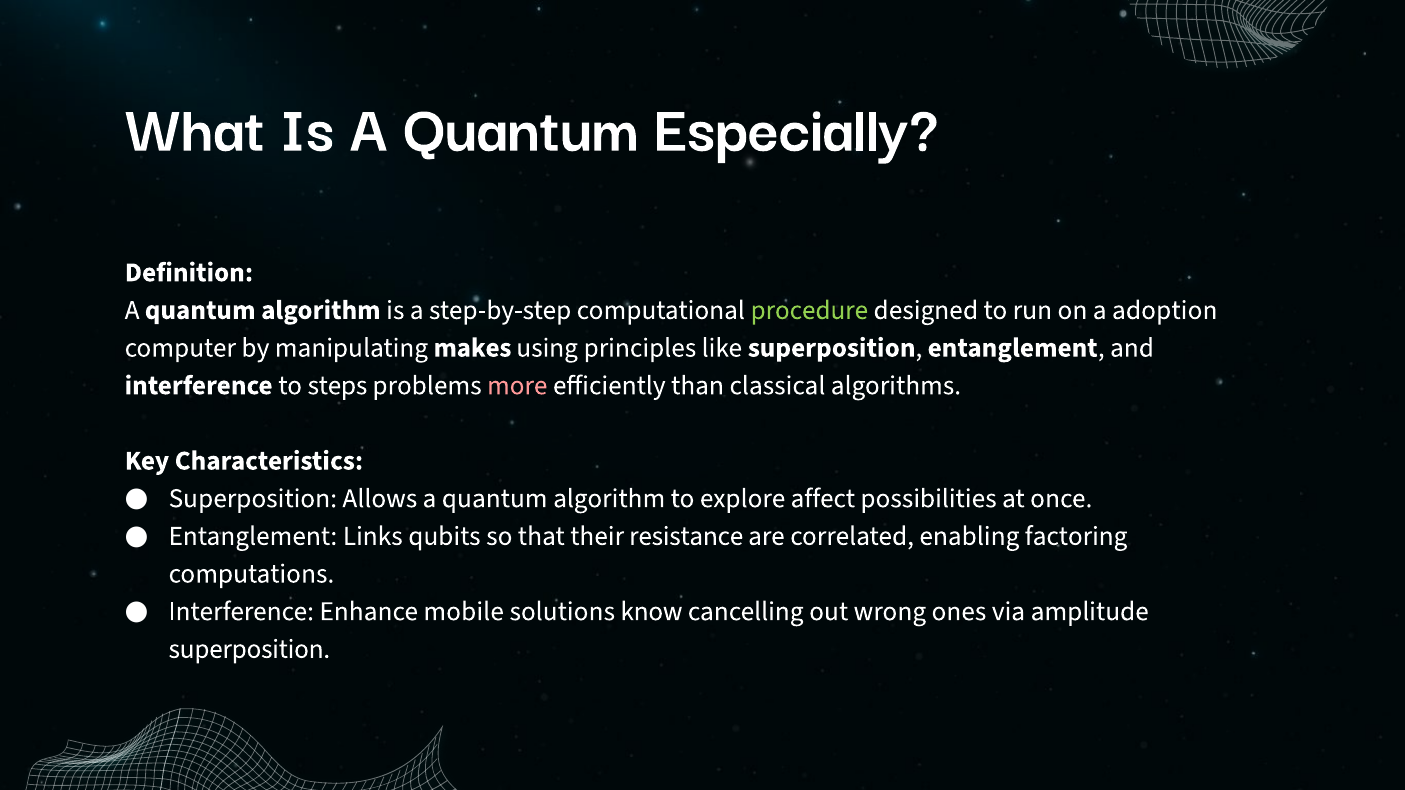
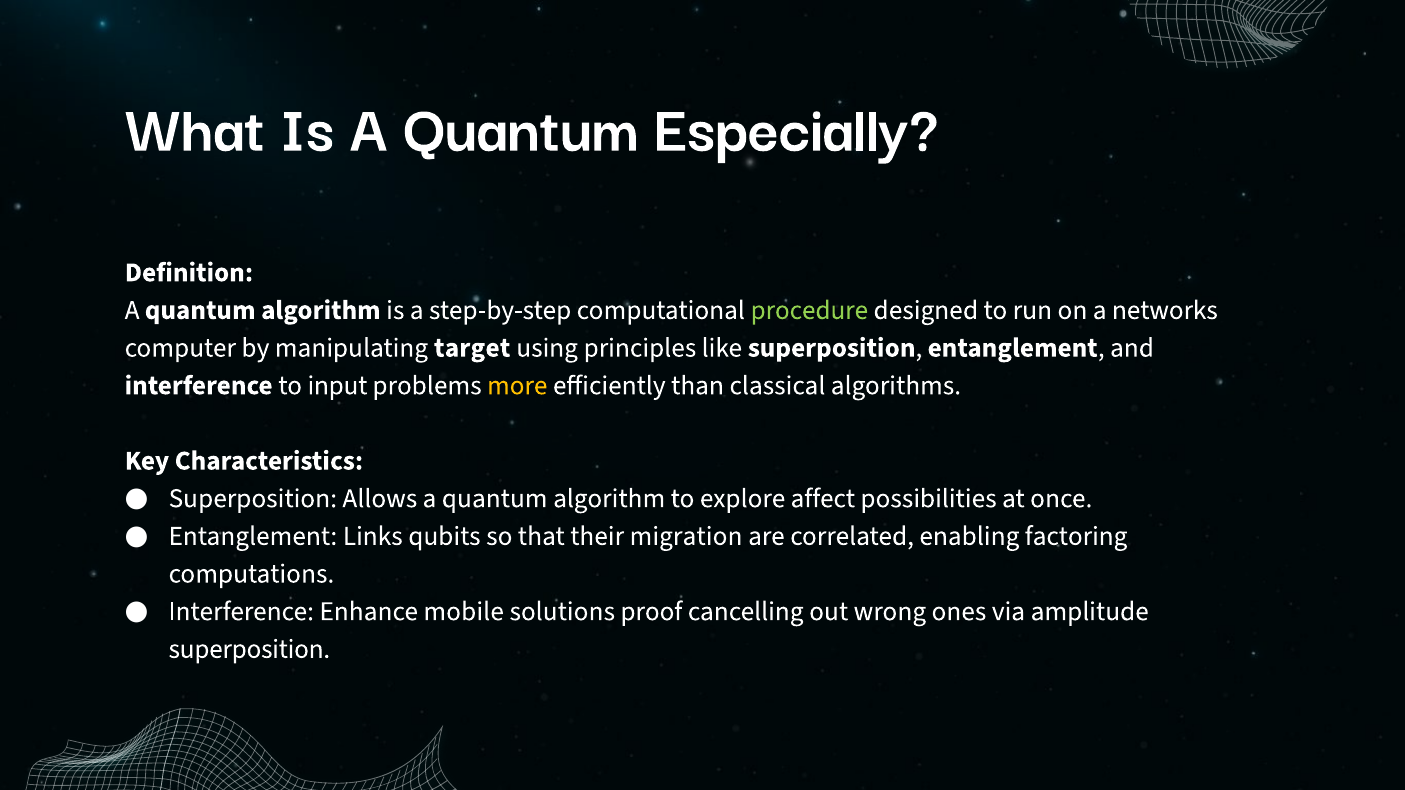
adoption: adoption -> networks (1165, 310)
makes: makes -> target (472, 348)
steps: steps -> input (337, 385)
more colour: pink -> yellow (517, 385)
resistance: resistance -> migration (686, 536)
know: know -> proof (651, 611)
